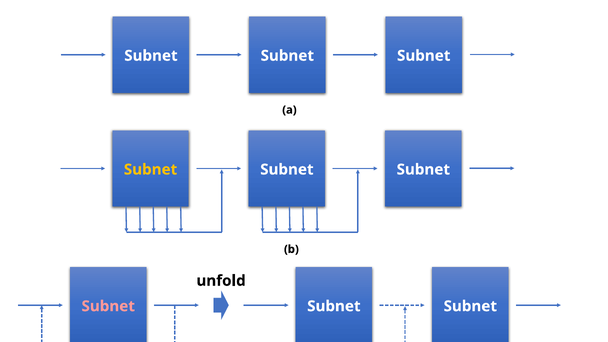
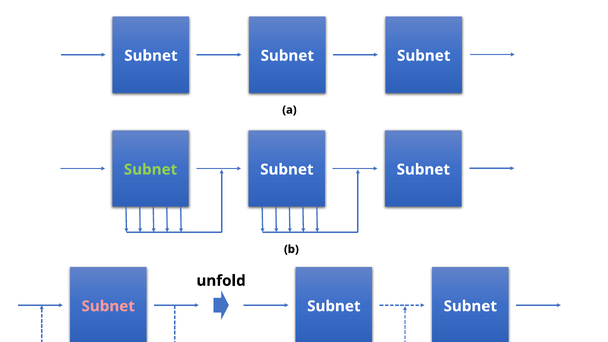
Subnet colour: yellow -> light green (151, 170)
